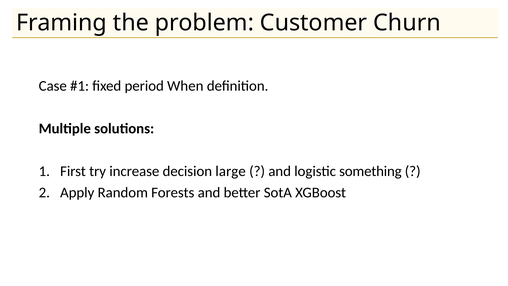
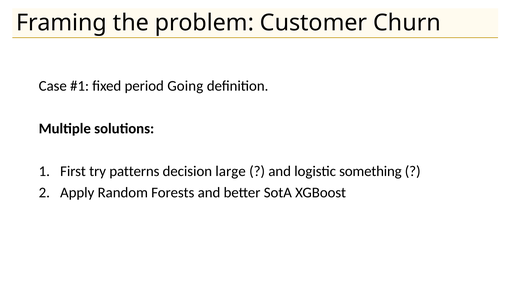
When: When -> Going (185, 86)
increase: increase -> patterns (134, 171)
